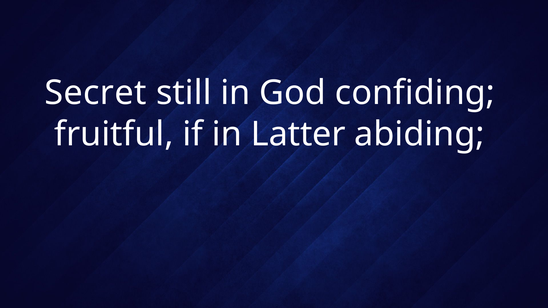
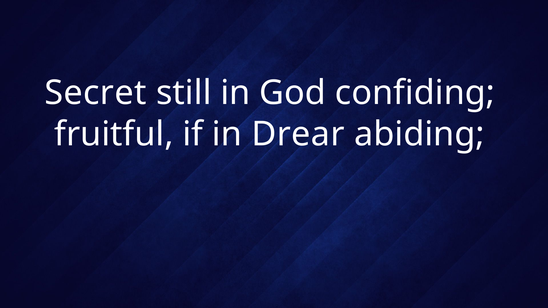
Latter: Latter -> Drear (298, 134)
